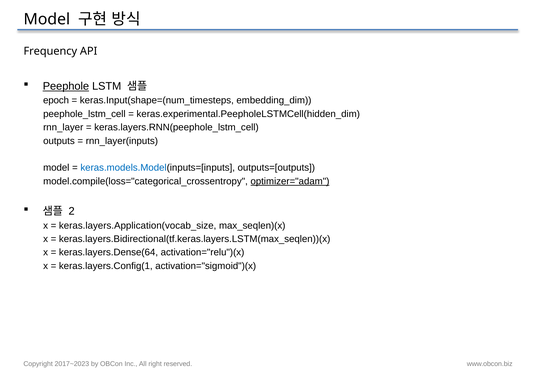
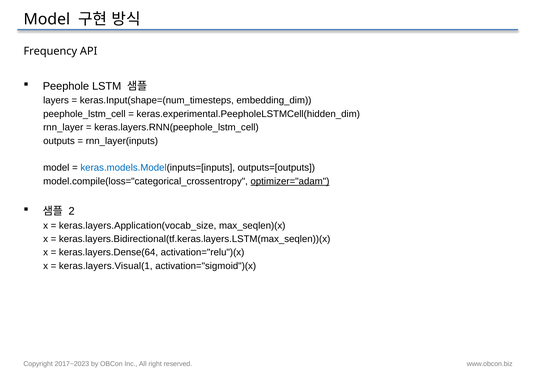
Peephole underline: present -> none (66, 86)
epoch: epoch -> layers (56, 100)
keras.layers.Config(1: keras.layers.Config(1 -> keras.layers.Visual(1 (106, 266)
